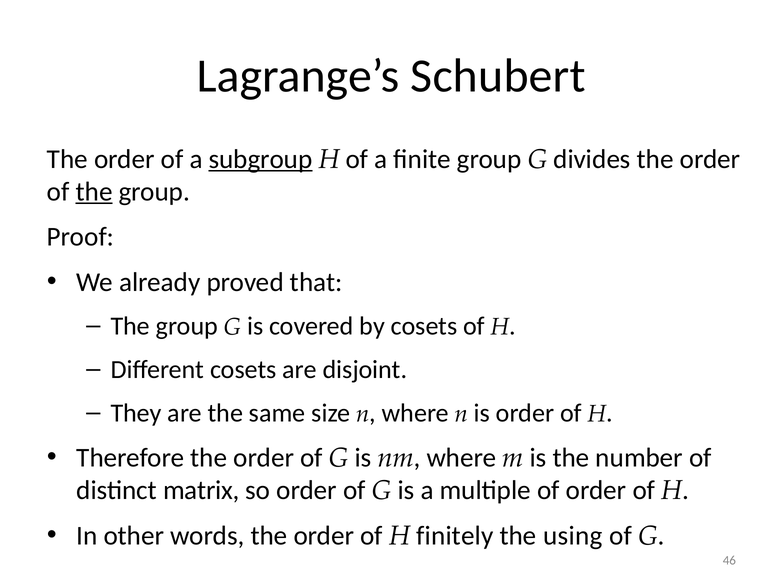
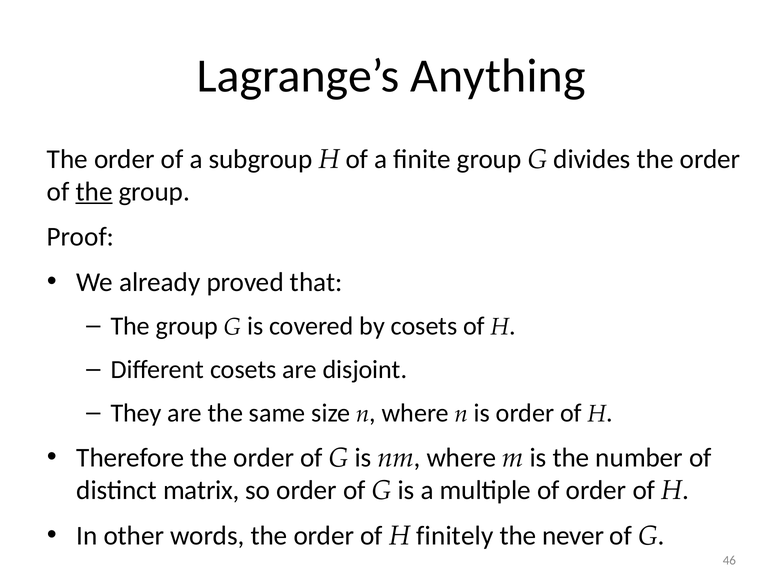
Schubert: Schubert -> Anything (498, 76)
subgroup underline: present -> none (261, 159)
using: using -> never (573, 536)
